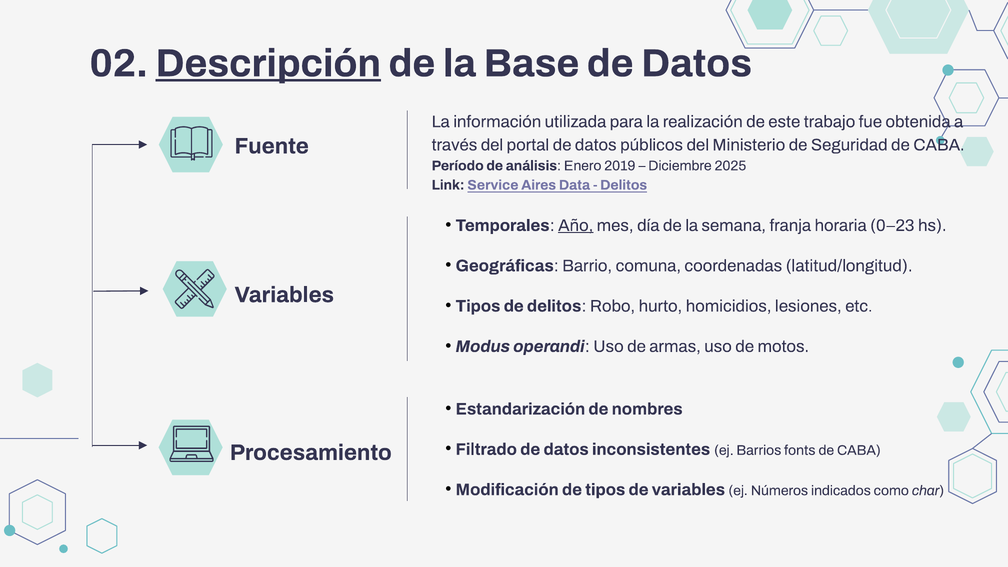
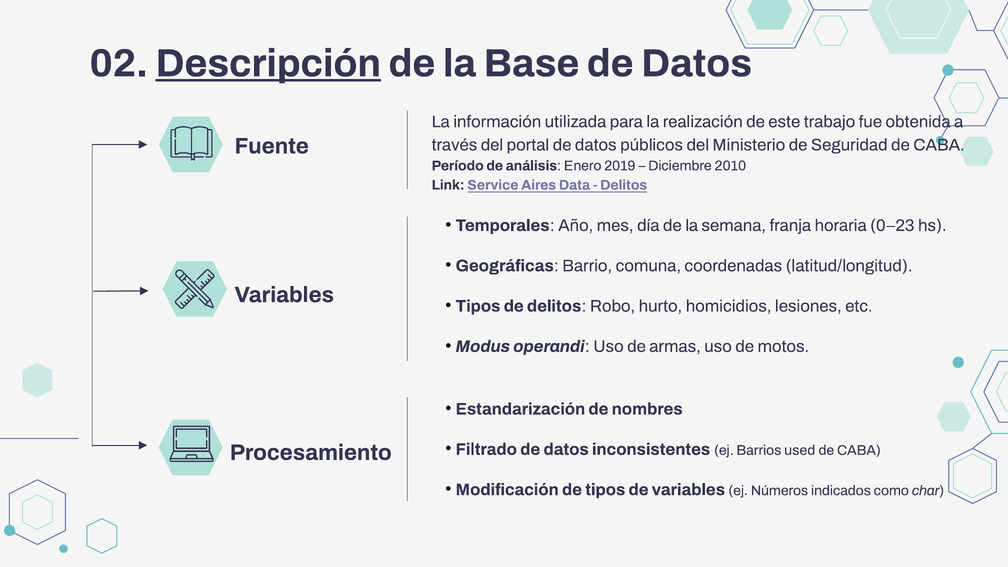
2025: 2025 -> 2010 (730, 166)
Año underline: present -> none (576, 225)
fonts: fonts -> used (800, 450)
